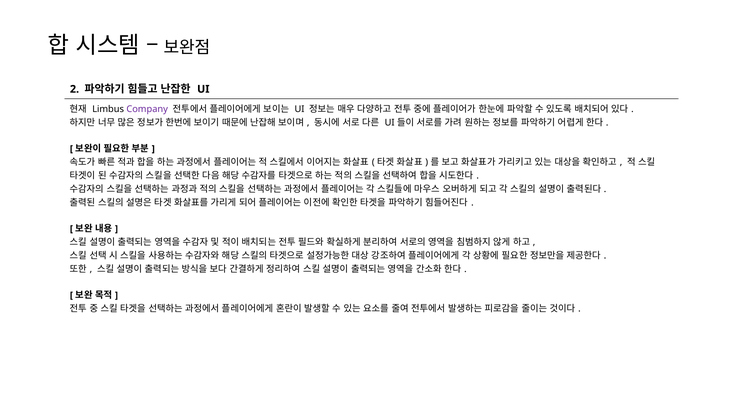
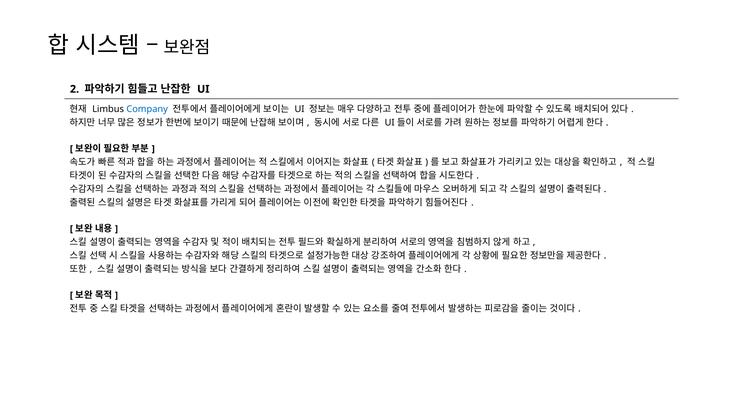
Company colour: purple -> blue (147, 109)
